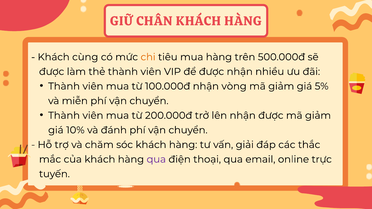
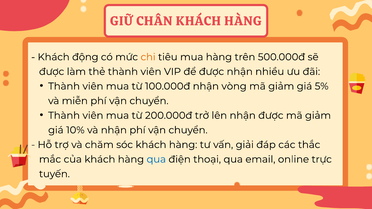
cùng: cùng -> động (85, 57)
và đánh: đánh -> nhận (114, 130)
qua colour: purple -> blue (156, 160)
